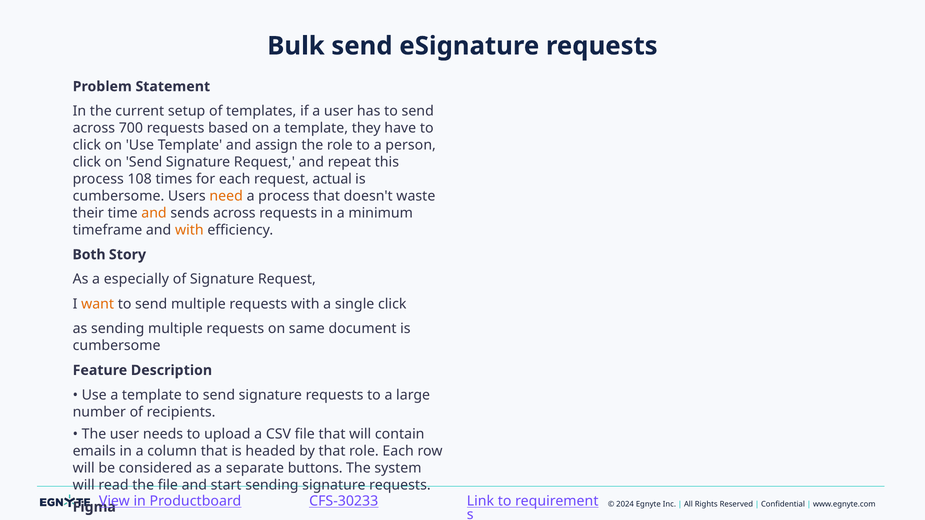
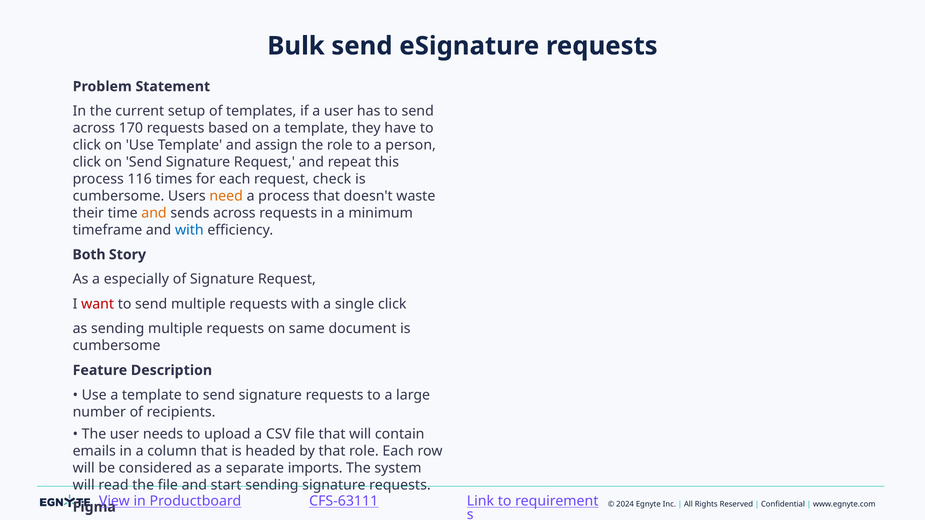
700: 700 -> 170 (131, 128)
108: 108 -> 116 (140, 179)
actual: actual -> check (332, 179)
with colour: orange -> blue (189, 230)
want colour: orange -> red (98, 304)
buttons: buttons -> imports (315, 468)
CFS-30233: CFS-30233 -> CFS-63111 (344, 501)
